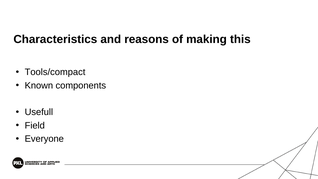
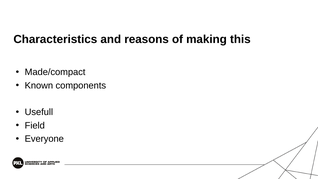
Tools/compact: Tools/compact -> Made/compact (55, 72)
